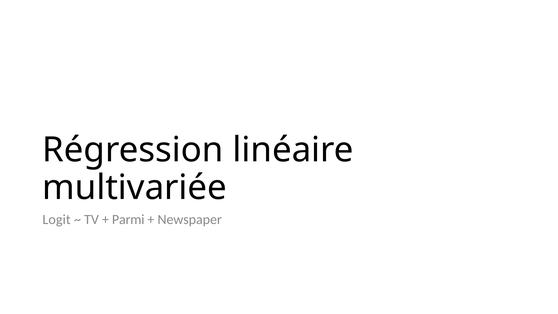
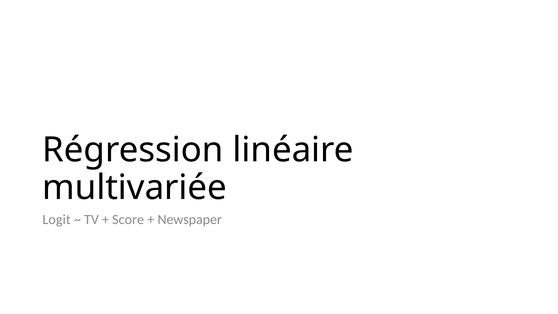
Parmi: Parmi -> Score (128, 220)
